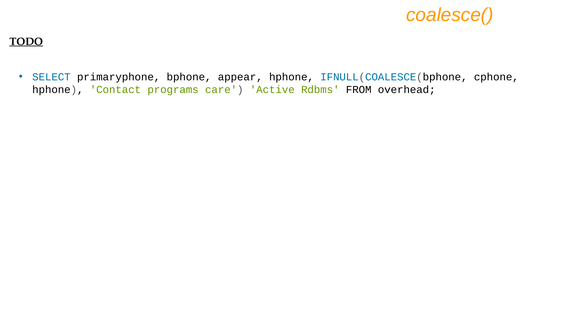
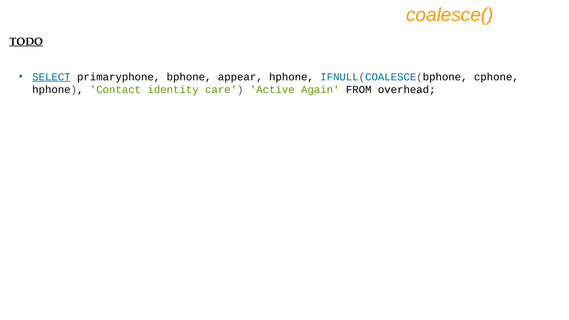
SELECT underline: none -> present (51, 77)
programs: programs -> identity (173, 90)
Rdbms: Rdbms -> Again (320, 90)
